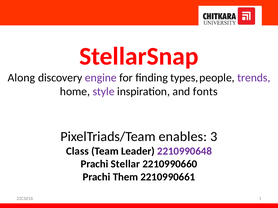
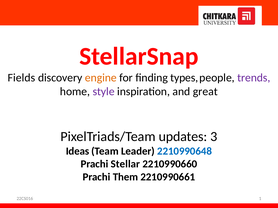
Along: Along -> Fields (21, 78)
engine colour: purple -> orange (101, 78)
fonts: fonts -> great (205, 92)
enables: enables -> updates (183, 137)
Class: Class -> Ideas (77, 151)
2210990648 colour: purple -> blue (185, 151)
